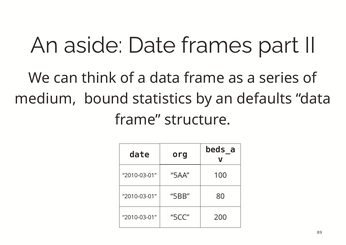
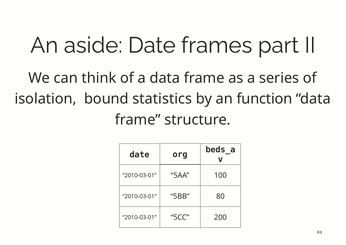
medium: medium -> isolation (46, 99)
defaults: defaults -> function (264, 99)
